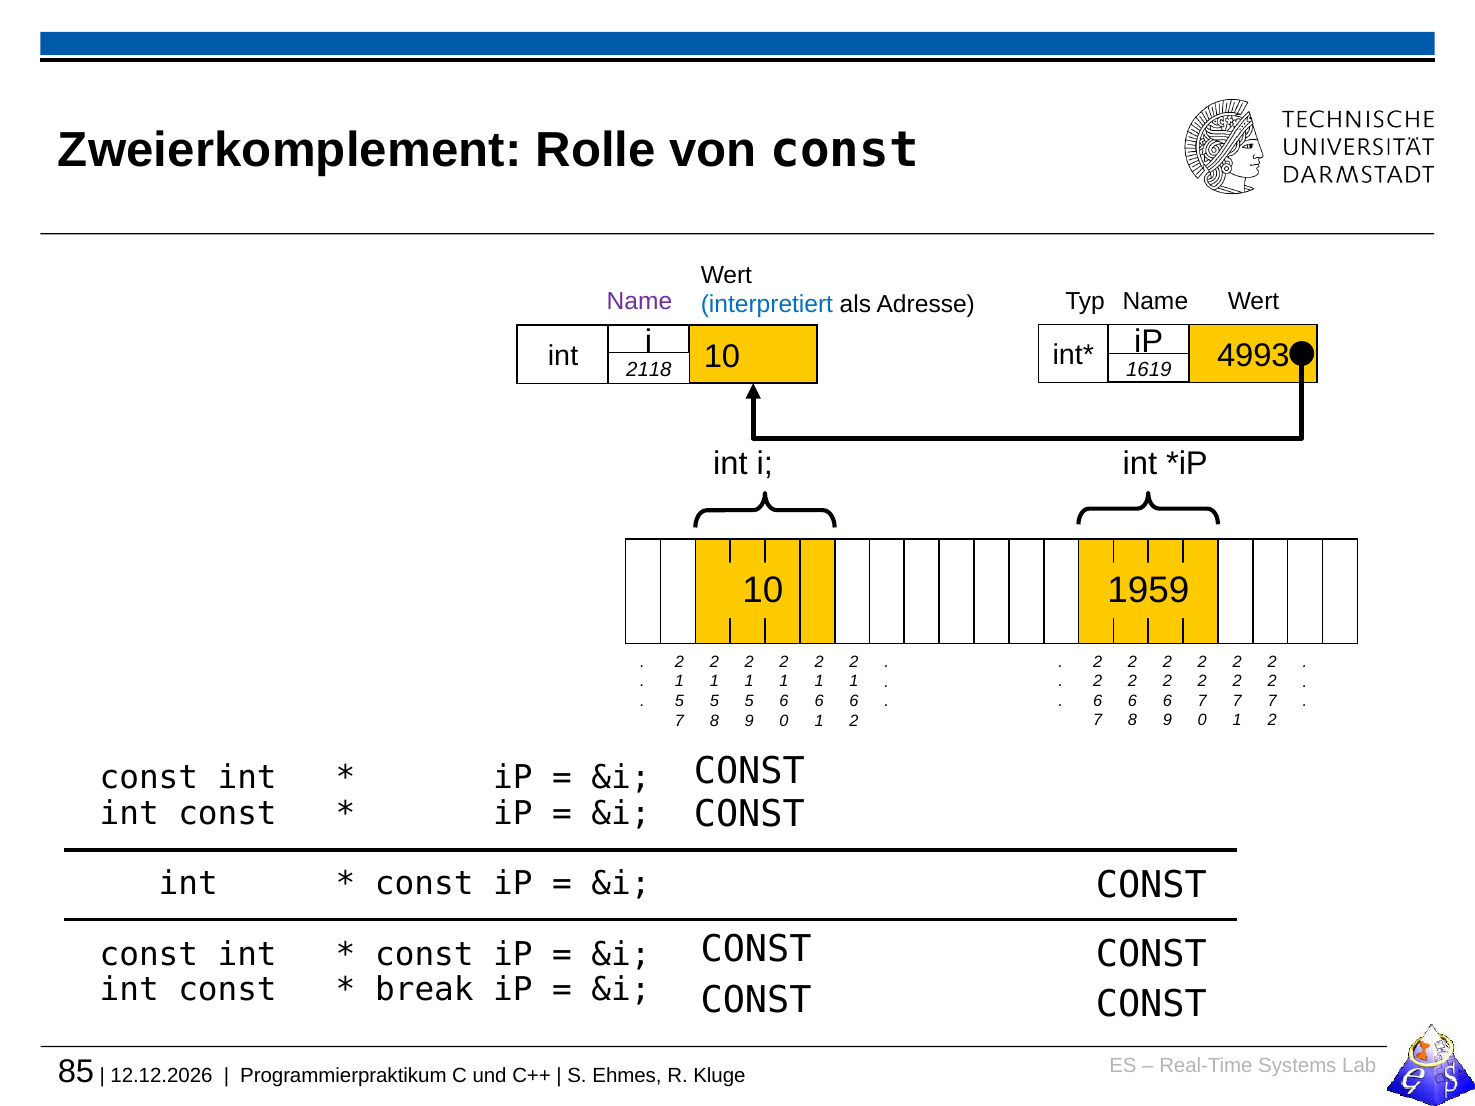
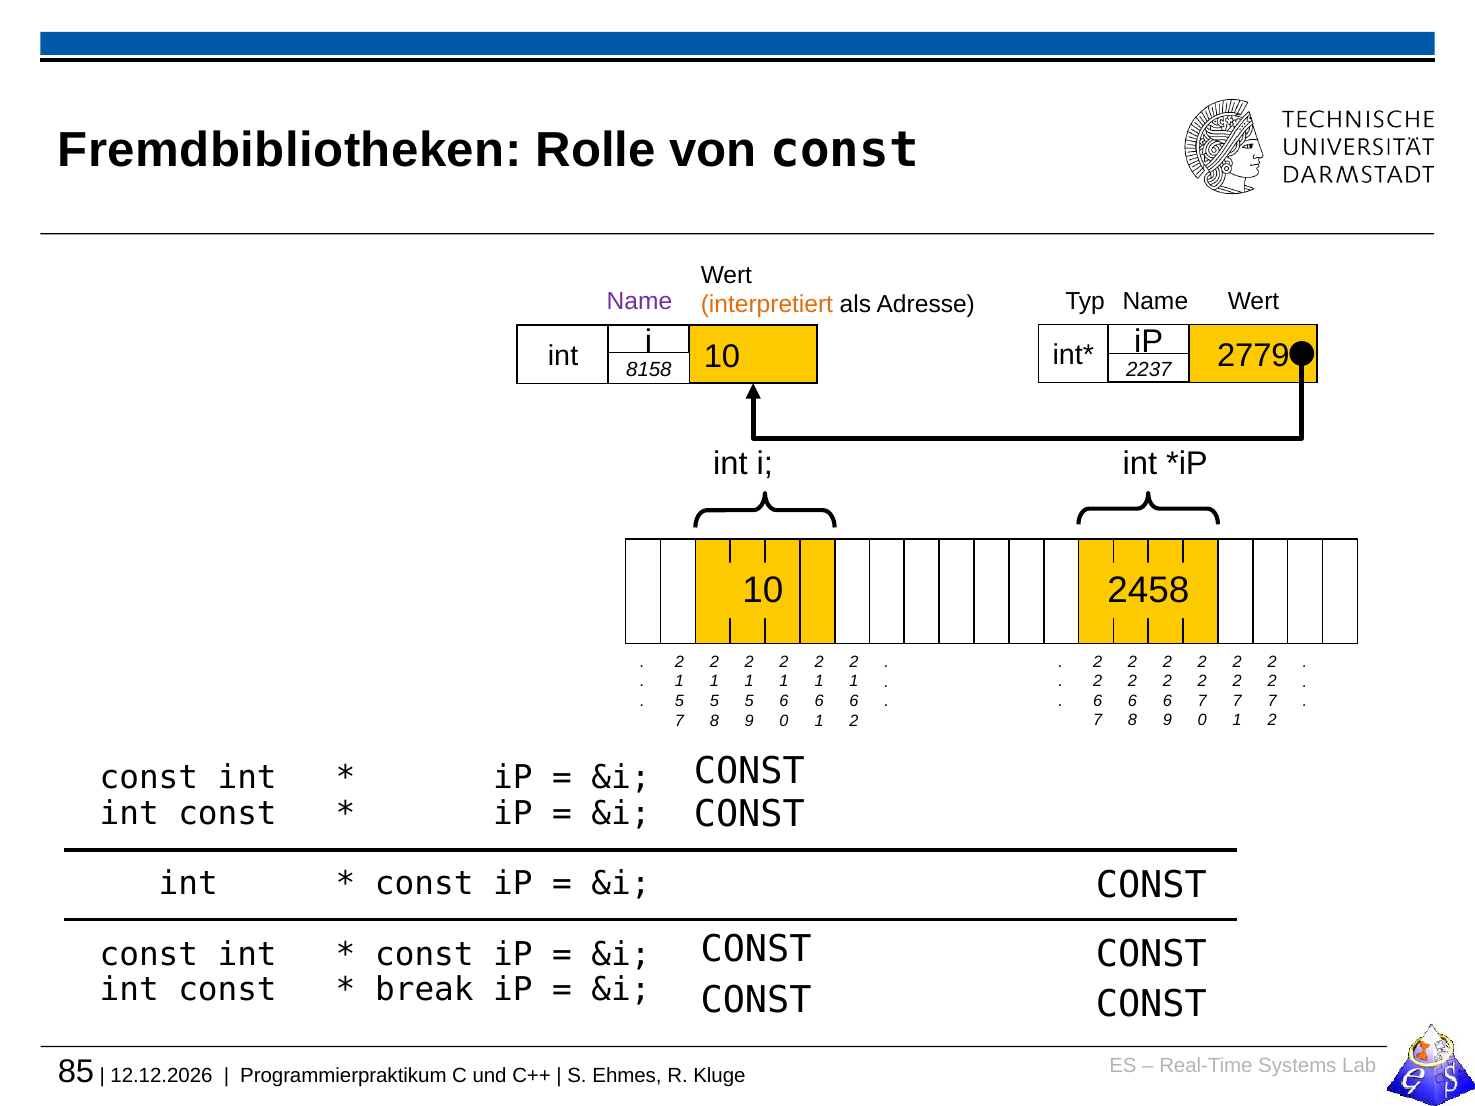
Zweierkomplement: Zweierkomplement -> Fremdbibliotheken (290, 150)
interpretiert colour: blue -> orange (767, 305)
1619: 1619 -> 2237 (1149, 369)
2118: 2118 -> 8158 (649, 370)
4993: 4993 -> 2779 (1253, 356)
1959: 1959 -> 2458 (1148, 591)
